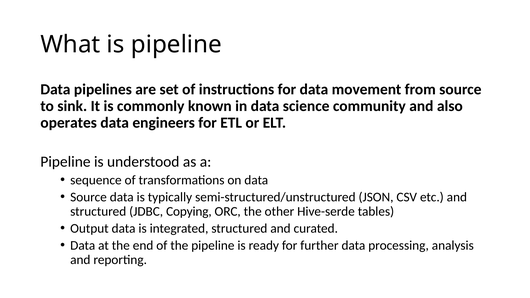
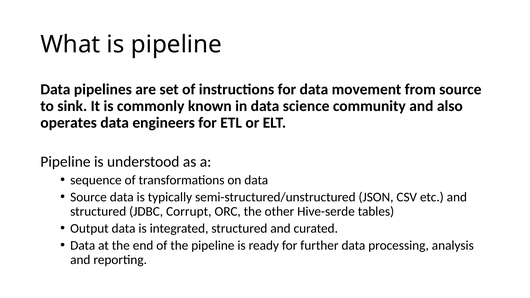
Copying: Copying -> Corrupt (189, 211)
